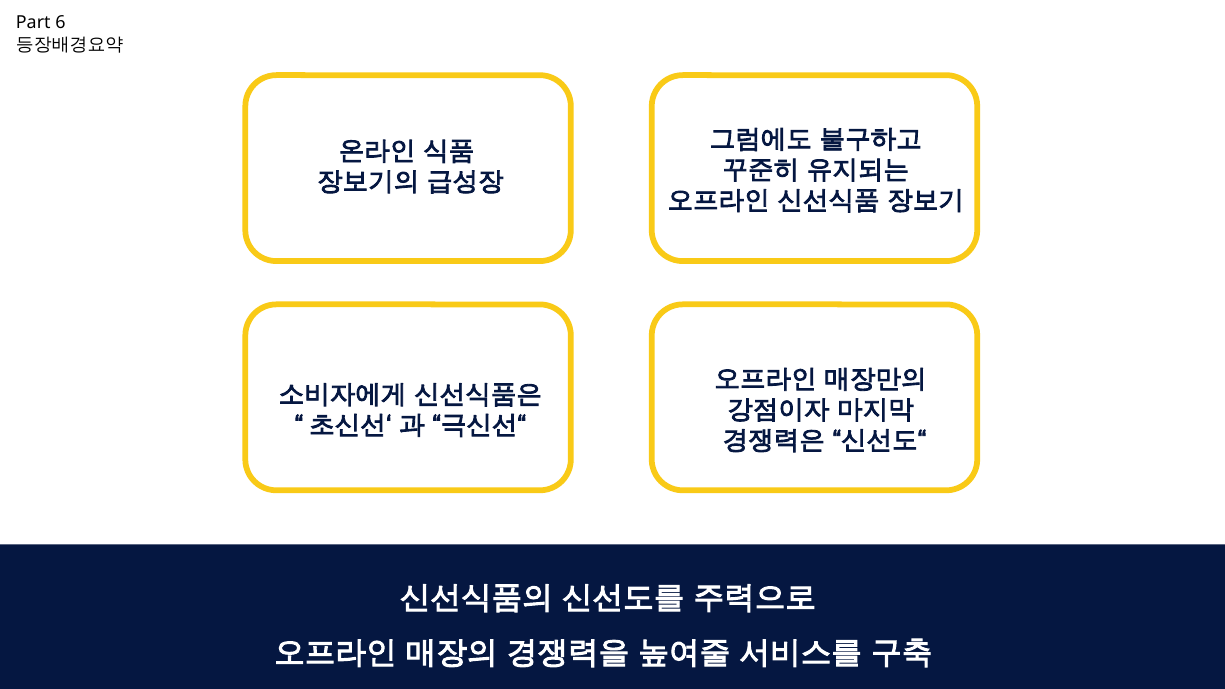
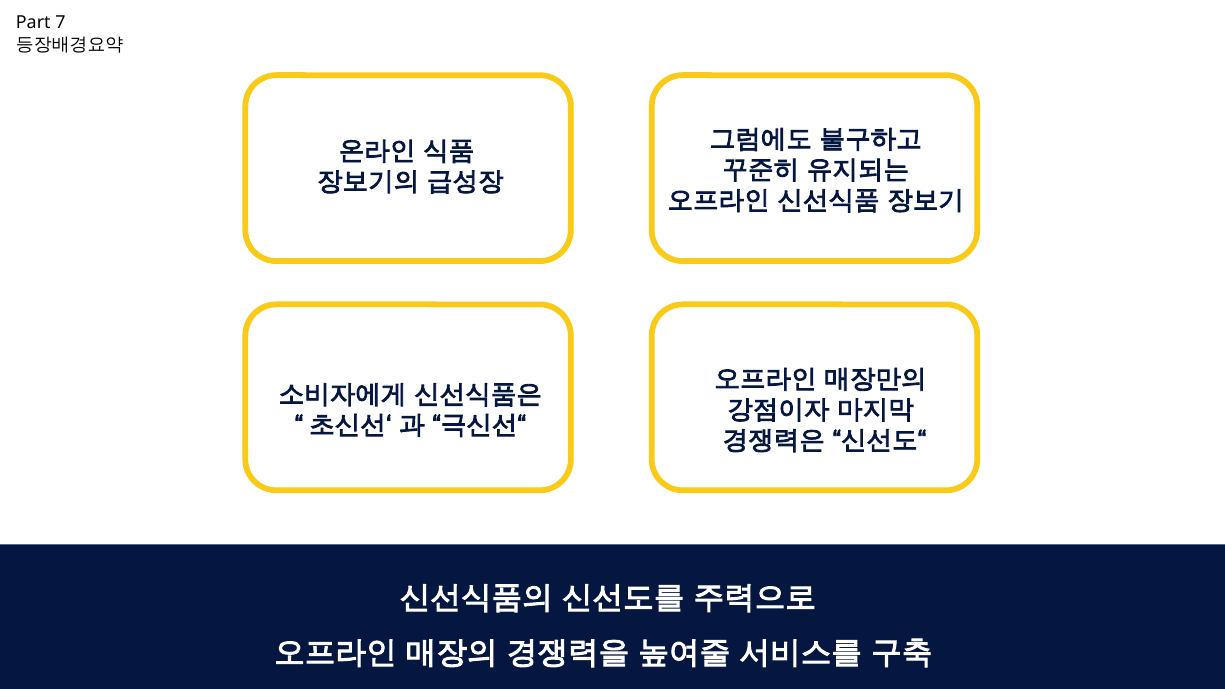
6: 6 -> 7 (60, 23)
